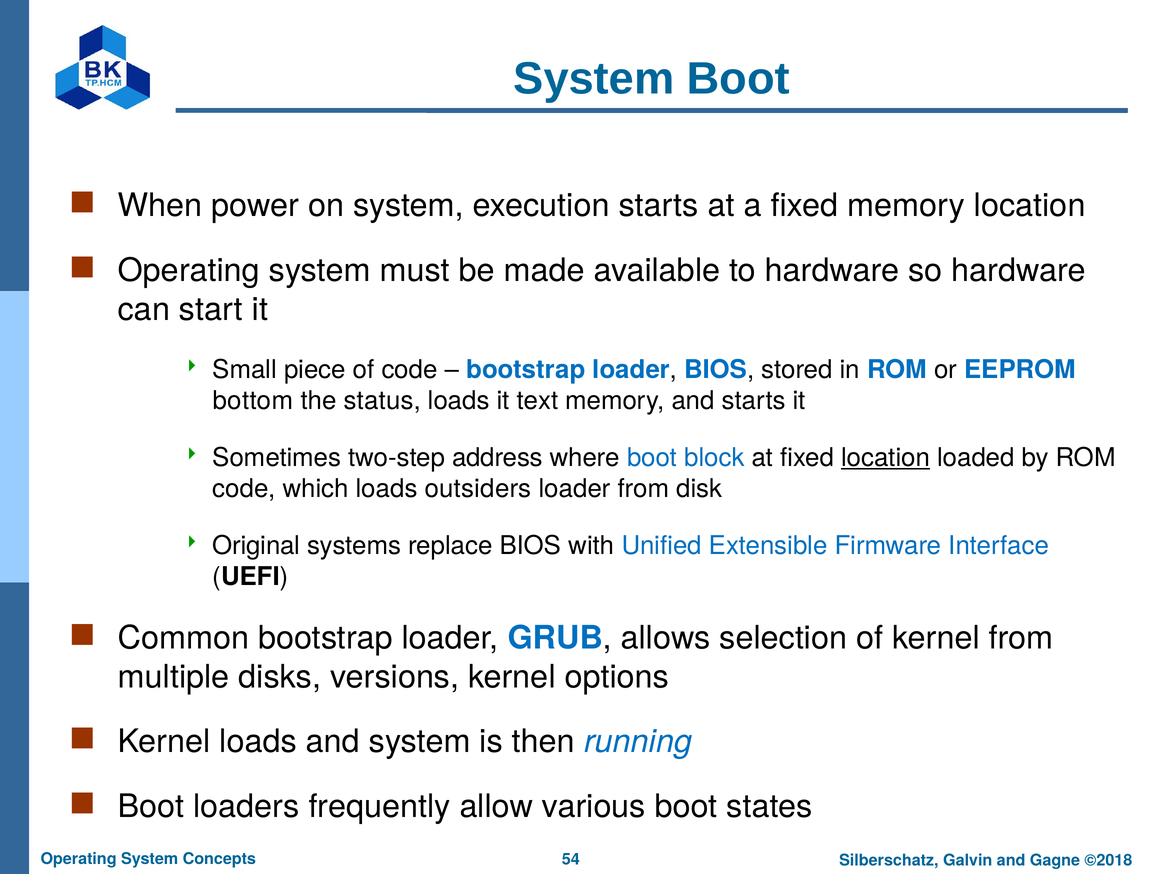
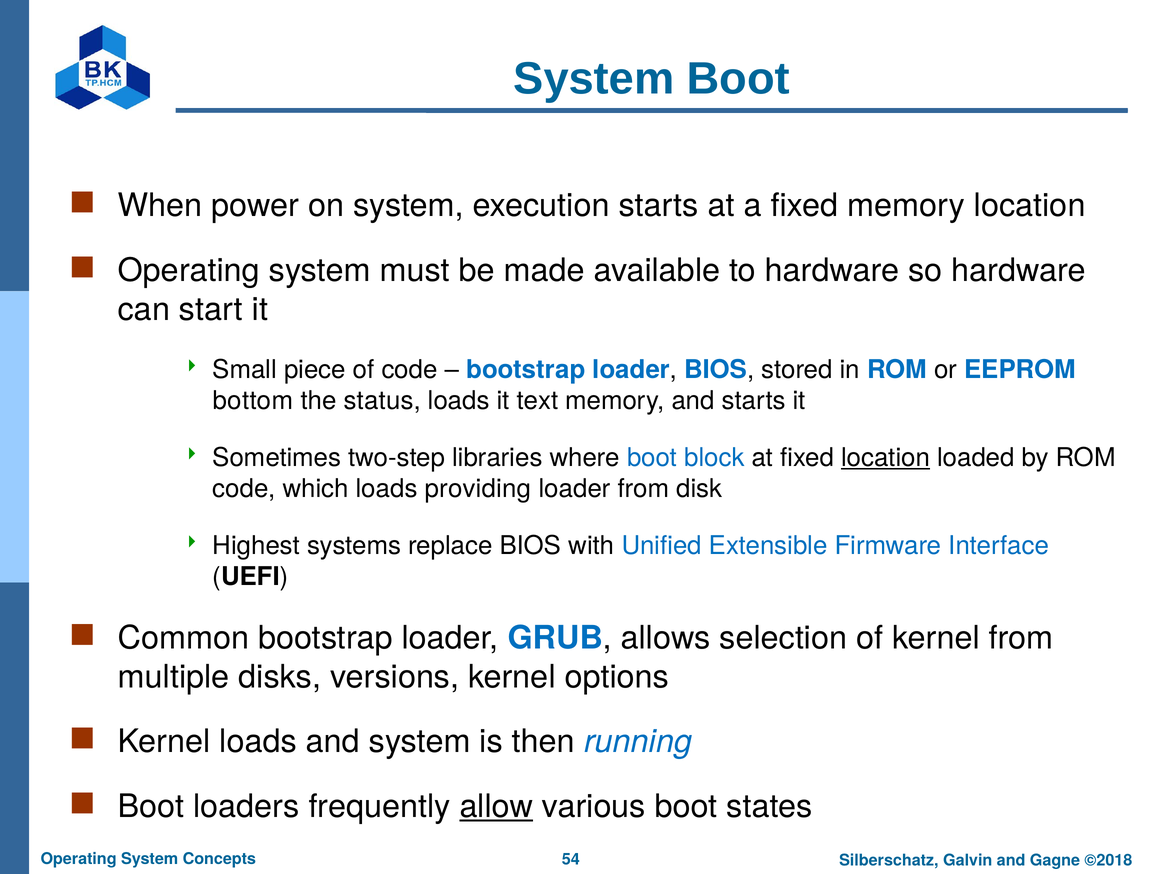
address: address -> libraries (497, 458)
outsiders: outsiders -> providing (478, 489)
Original: Original -> Highest (256, 546)
allow underline: none -> present (496, 806)
